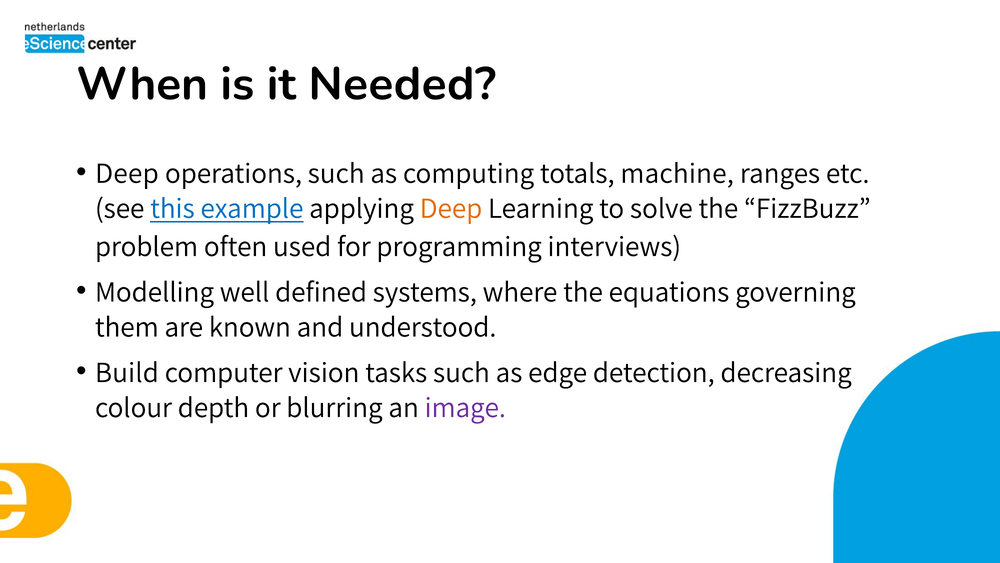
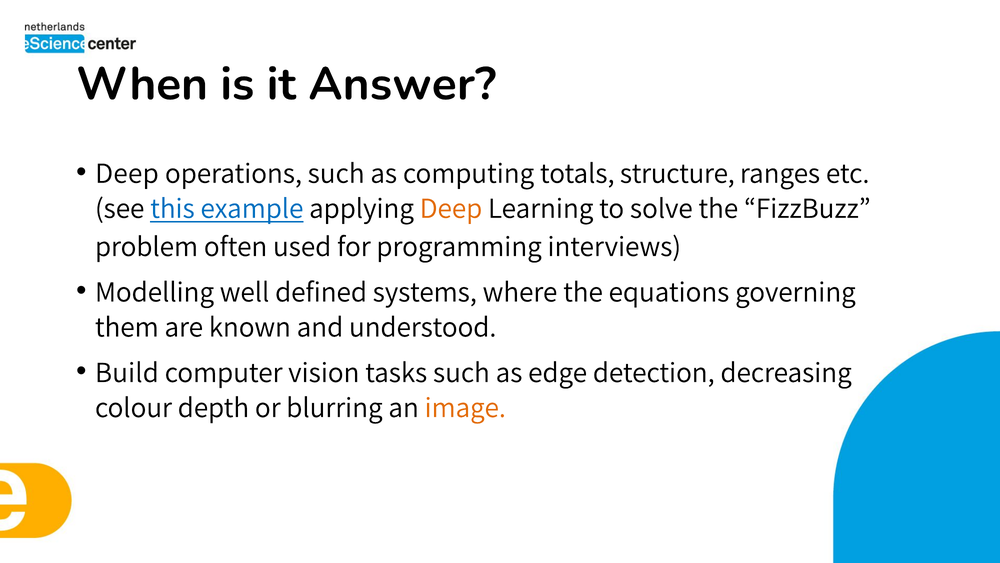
Needed: Needed -> Answer (402, 84)
machine: machine -> structure (677, 173)
image colour: purple -> orange (465, 407)
